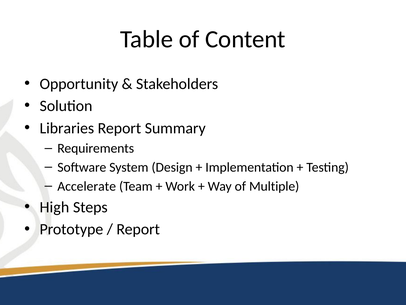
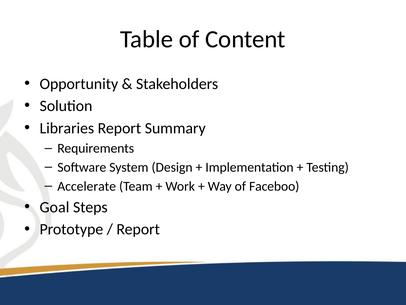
Multiple: Multiple -> Faceboo (274, 186)
High: High -> Goal (54, 207)
